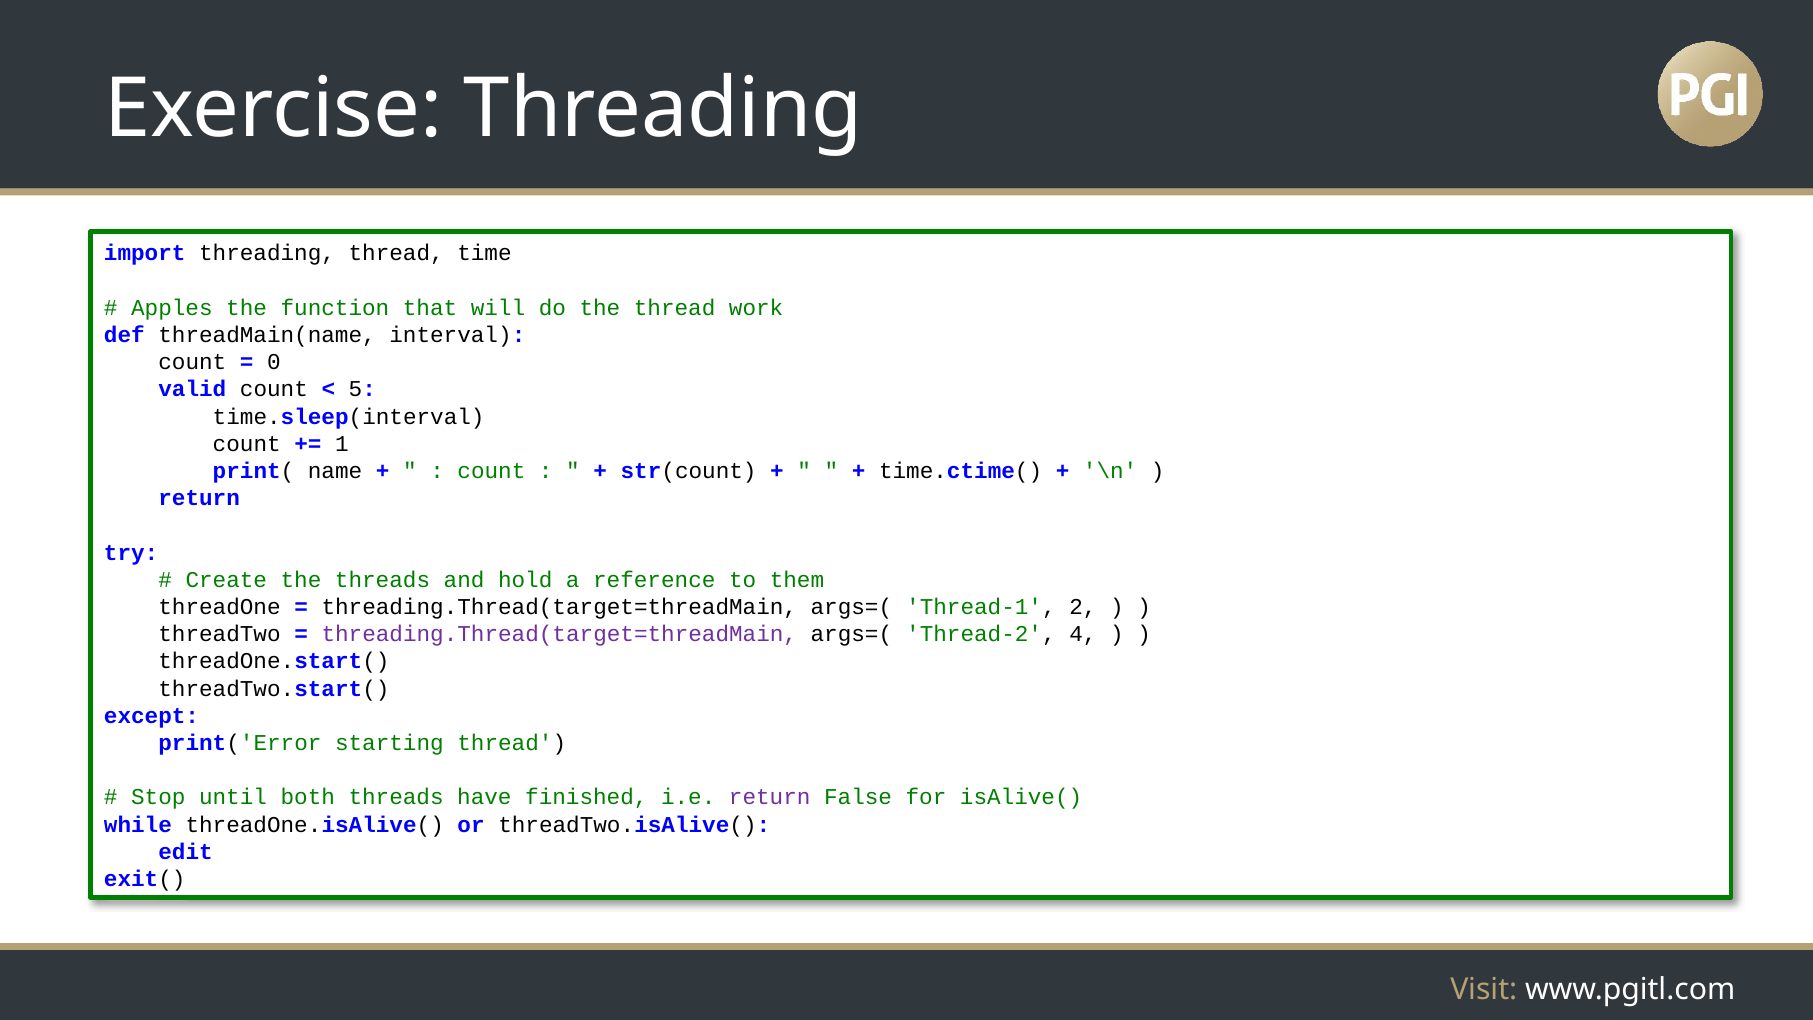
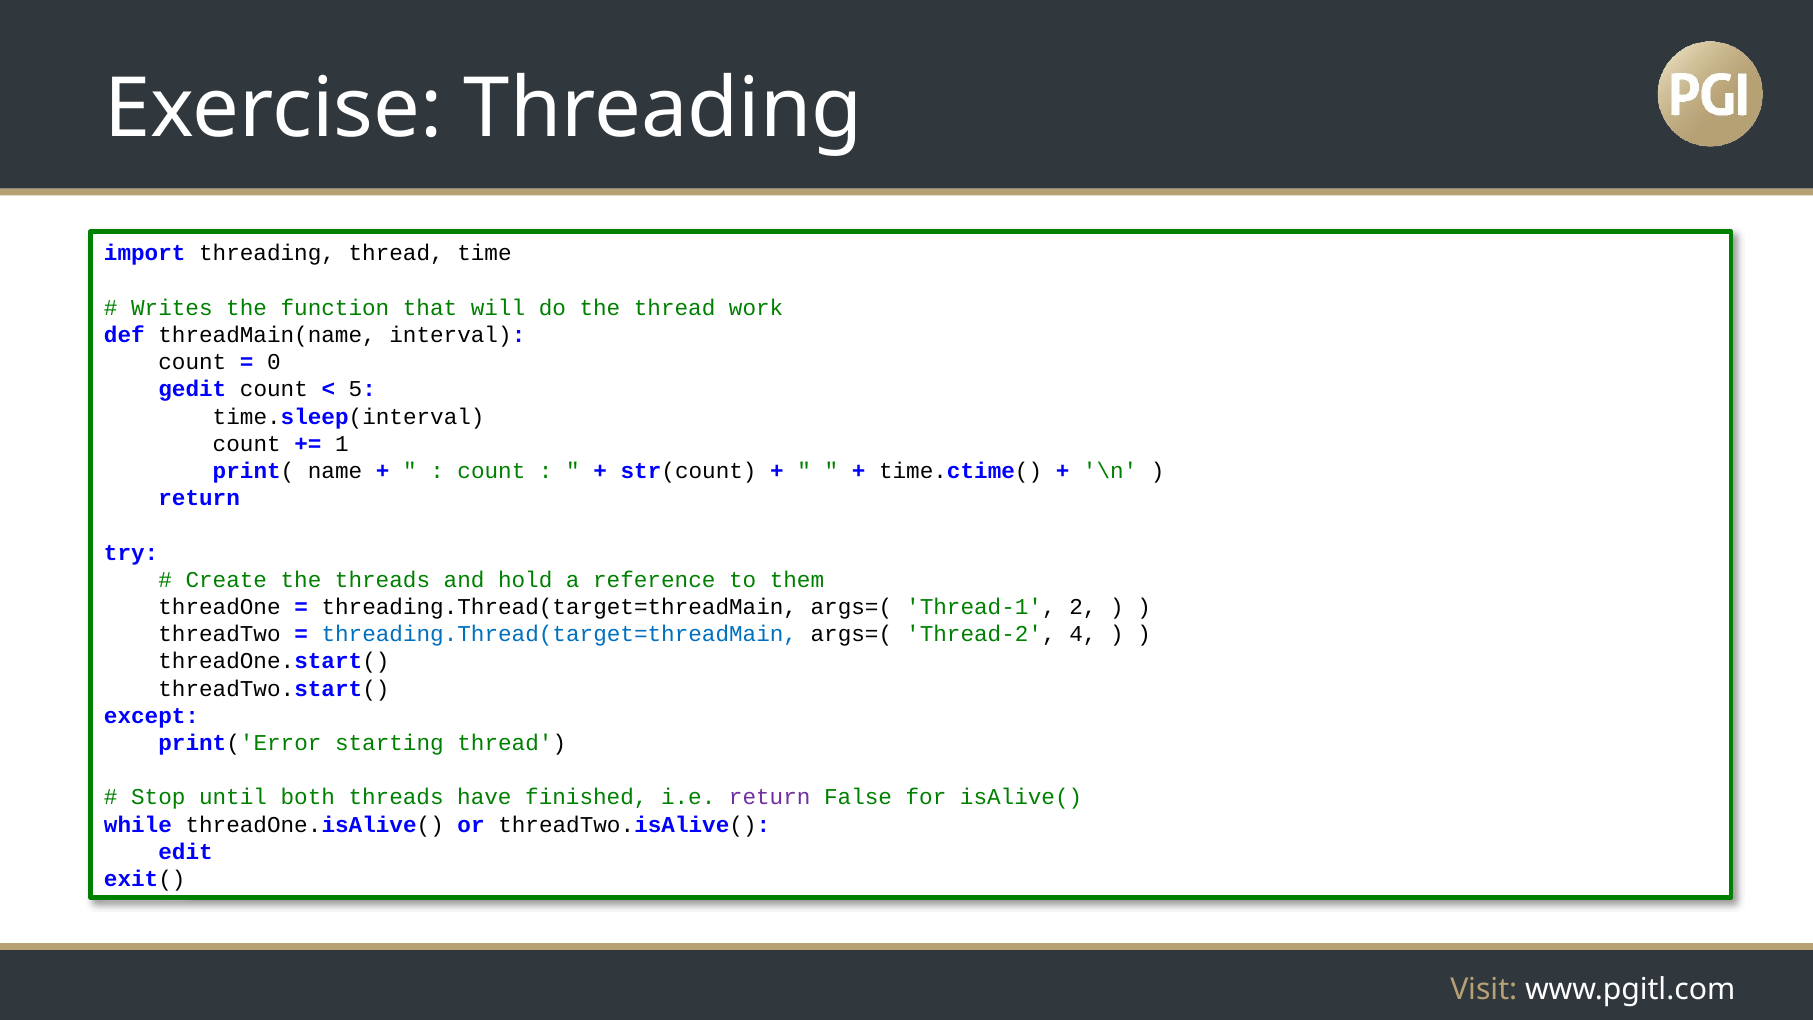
Apples: Apples -> Writes (172, 308)
valid: valid -> gedit (192, 389)
threading.Thread(target=threadMain colour: purple -> blue (559, 634)
